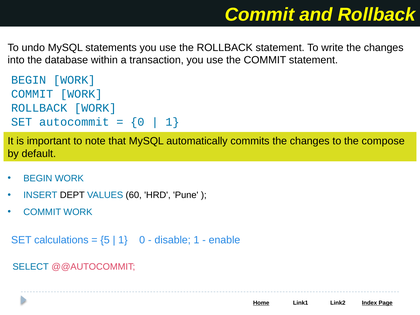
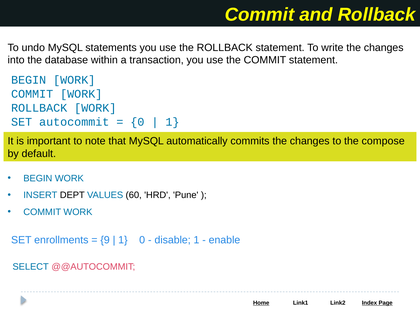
calculations: calculations -> enrollments (61, 240)
5: 5 -> 9 (105, 240)
